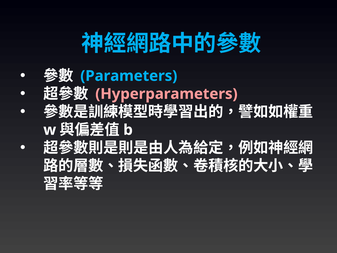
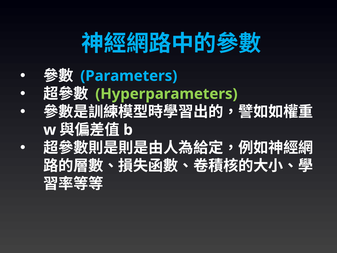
Hyperparameters colour: pink -> light green (166, 94)
